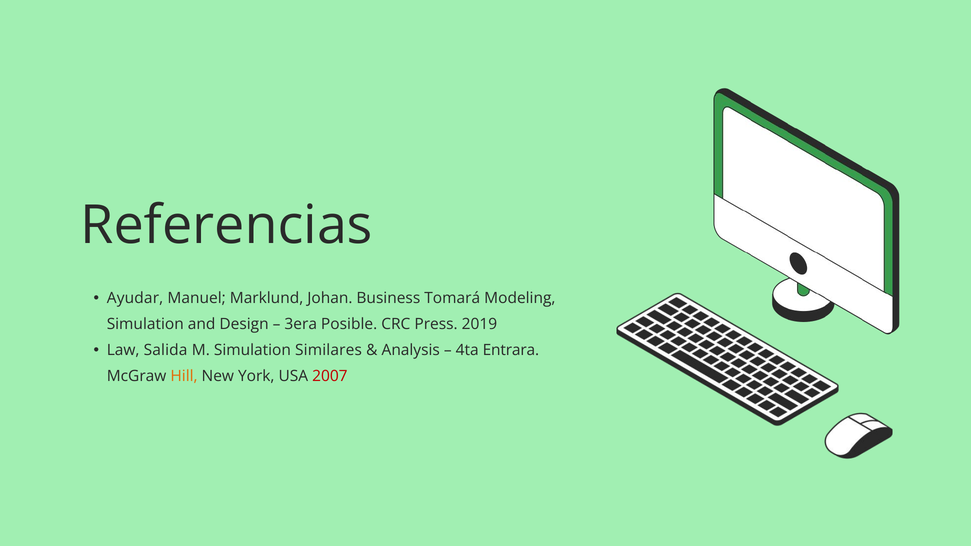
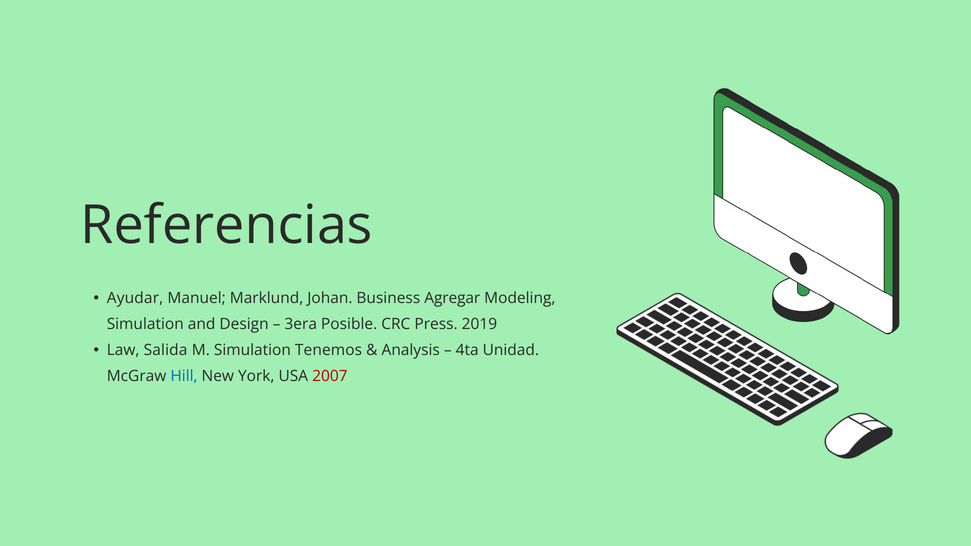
Tomará: Tomará -> Agregar (452, 298)
Similares: Similares -> Tenemos (329, 350)
Entrara: Entrara -> Unidad (511, 350)
Hill colour: orange -> blue (184, 376)
